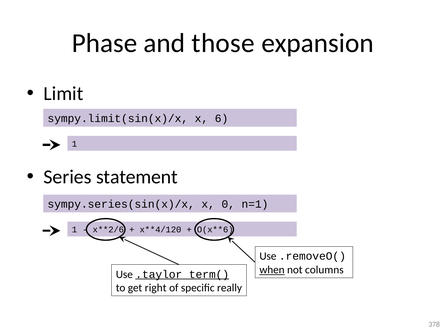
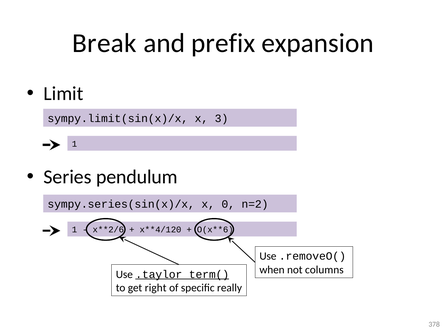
Phase: Phase -> Break (104, 43)
those: those -> prefix (223, 43)
6: 6 -> 3 (222, 118)
statement: statement -> pendulum (137, 177)
n=1: n=1 -> n=2 (255, 204)
when underline: present -> none (272, 269)
